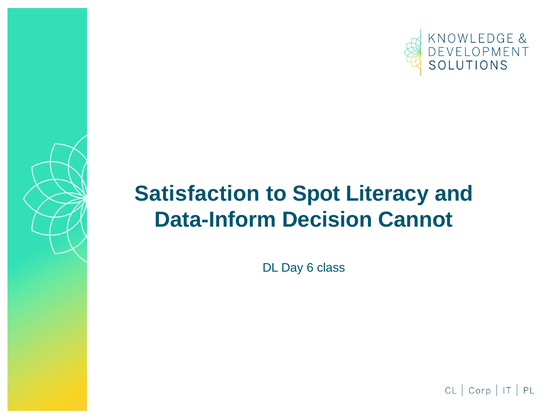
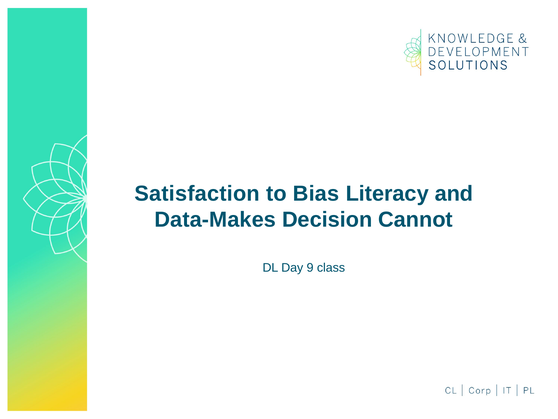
Spot: Spot -> Bias (316, 193)
Data-Inform: Data-Inform -> Data-Makes (215, 219)
6: 6 -> 9 (310, 267)
